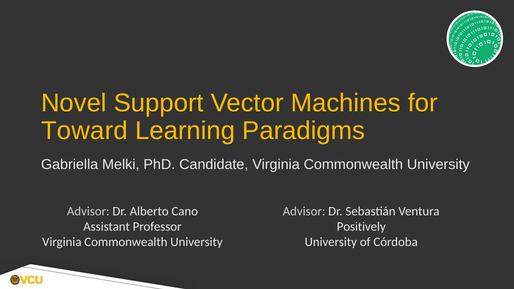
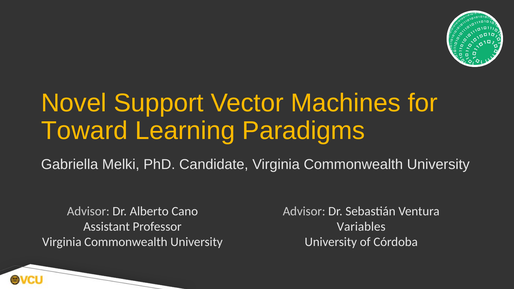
Positively: Positively -> Variables (361, 227)
